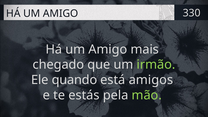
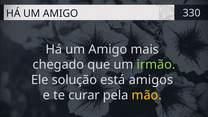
quando: quando -> solução (74, 80)
estás: estás -> curar (84, 95)
mão colour: light green -> yellow (147, 95)
